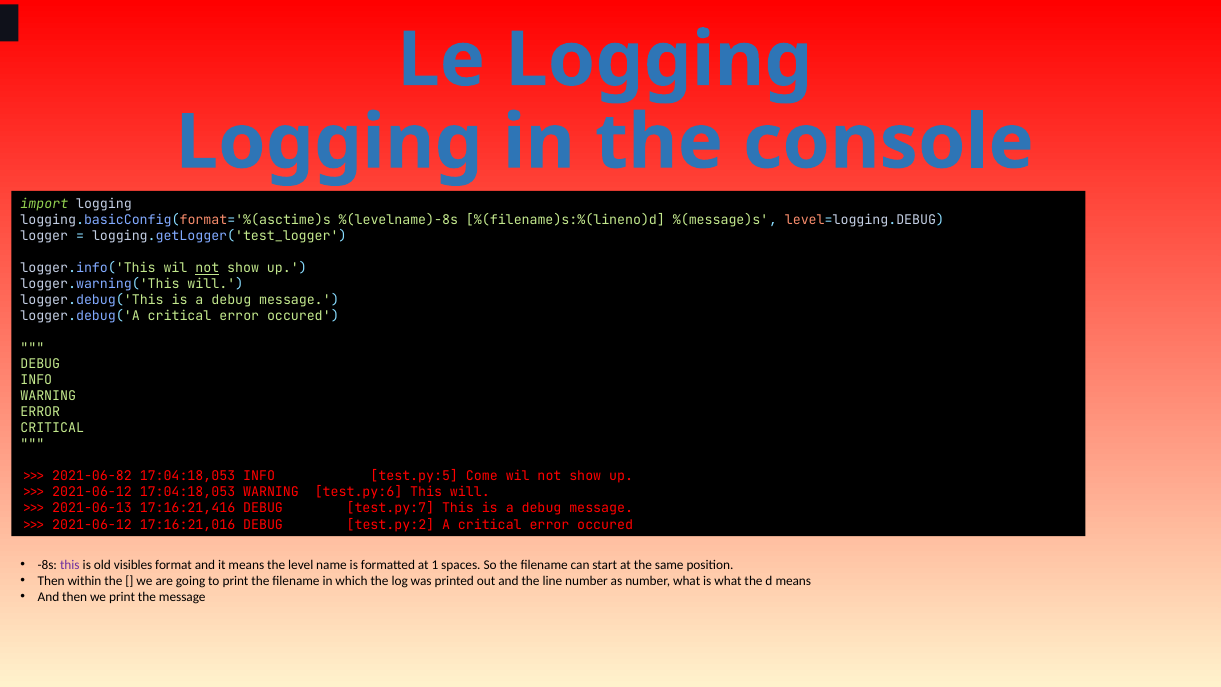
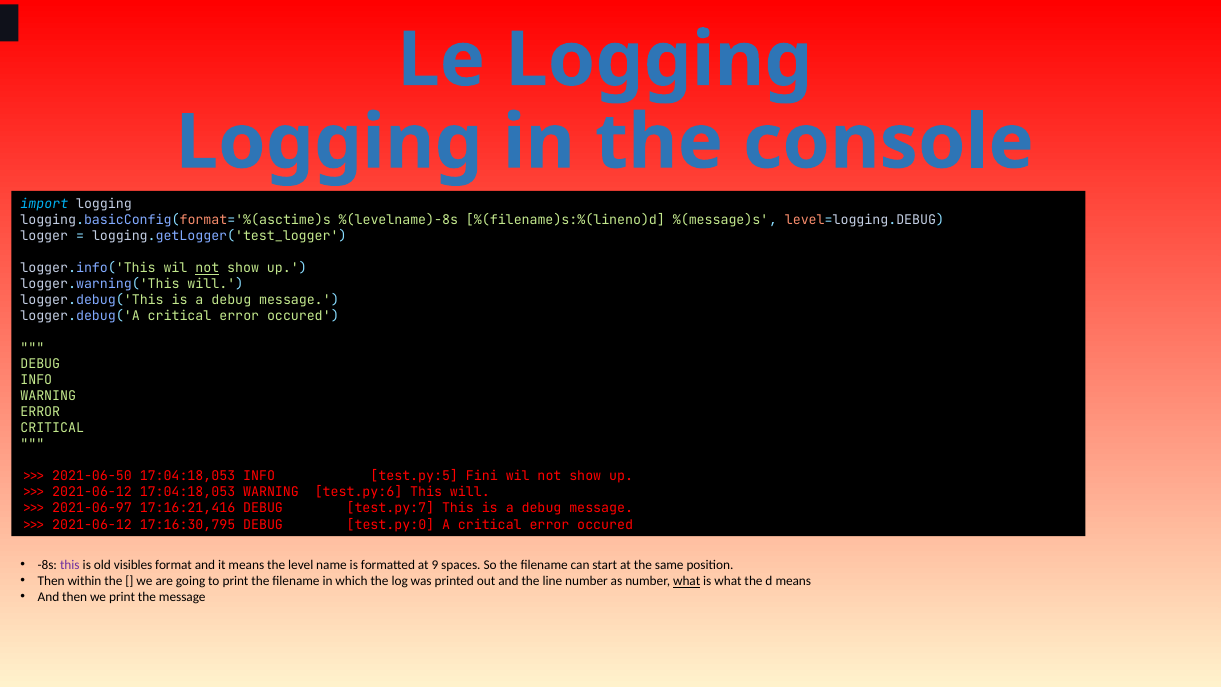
import colour: light green -> light blue (44, 204)
2021-06-82: 2021-06-82 -> 2021-06-50 (92, 476)
Come: Come -> Fini (482, 476)
2021-06-13: 2021-06-13 -> 2021-06-97 (92, 508)
17:16:21,016: 17:16:21,016 -> 17:16:30,795 (188, 524)
test.py:2: test.py:2 -> test.py:0 (390, 524)
1: 1 -> 9 (435, 565)
what underline: none -> present (687, 581)
